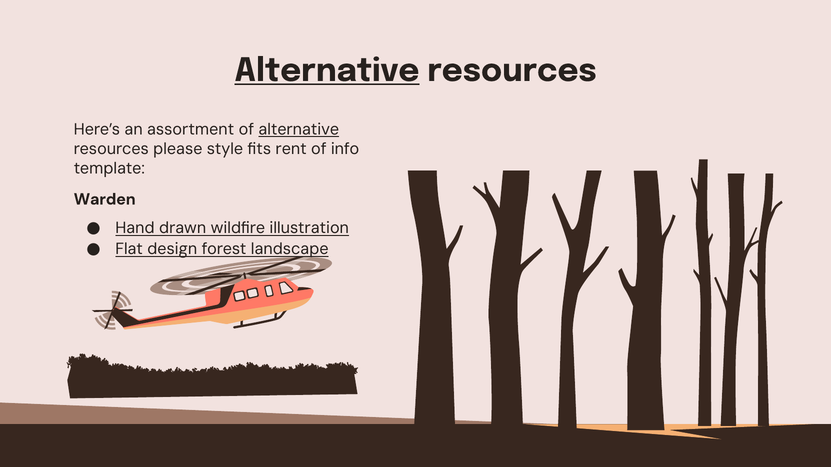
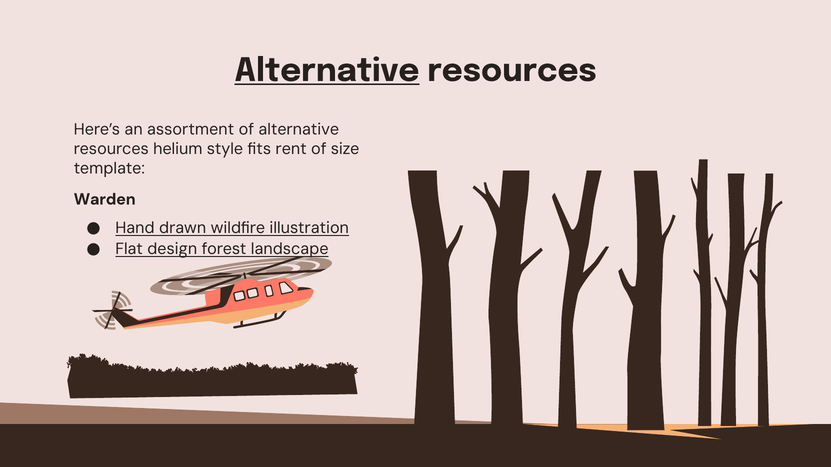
alternative underline: present -> none (299, 130)
please: please -> helium (178, 149)
info: info -> size (345, 149)
